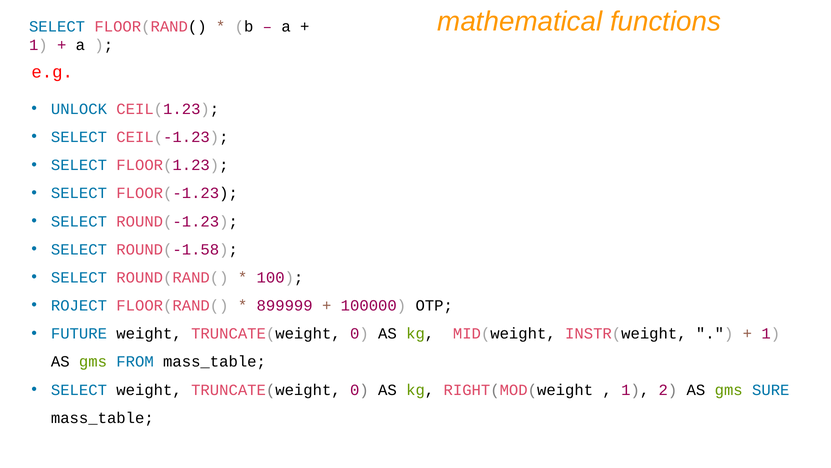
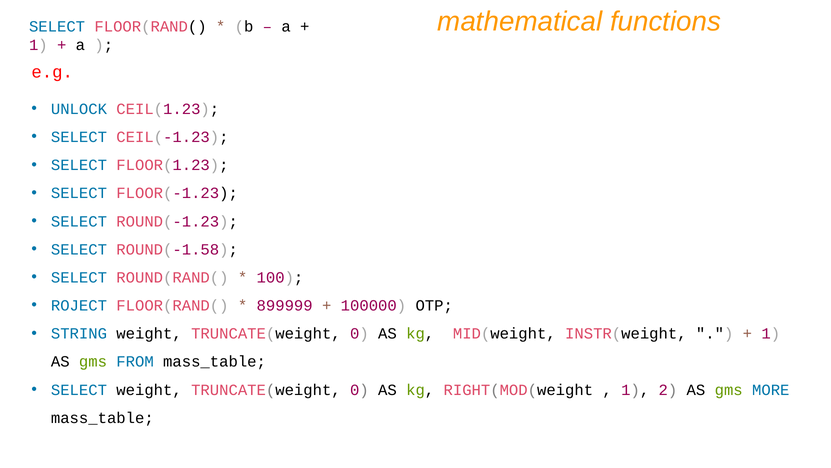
FUTURE: FUTURE -> STRING (79, 333)
SURE: SURE -> MORE (771, 389)
